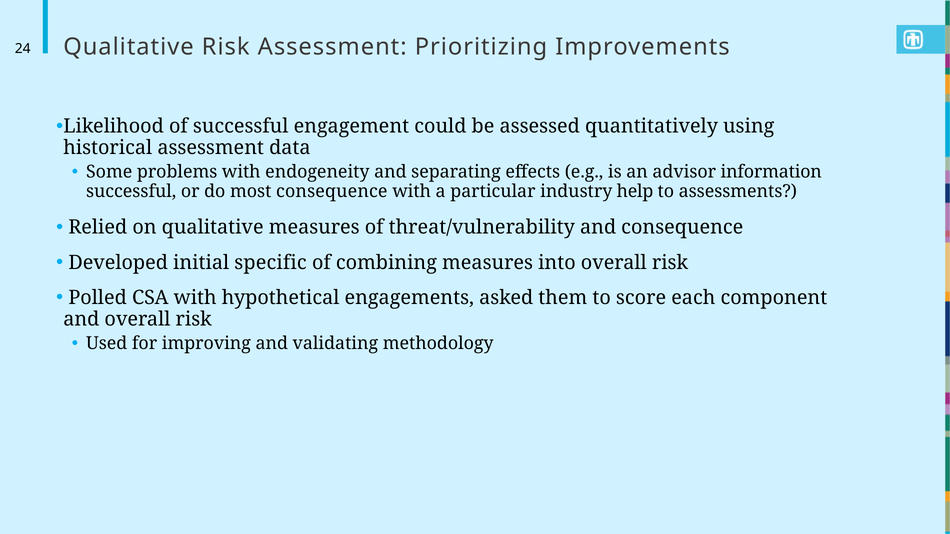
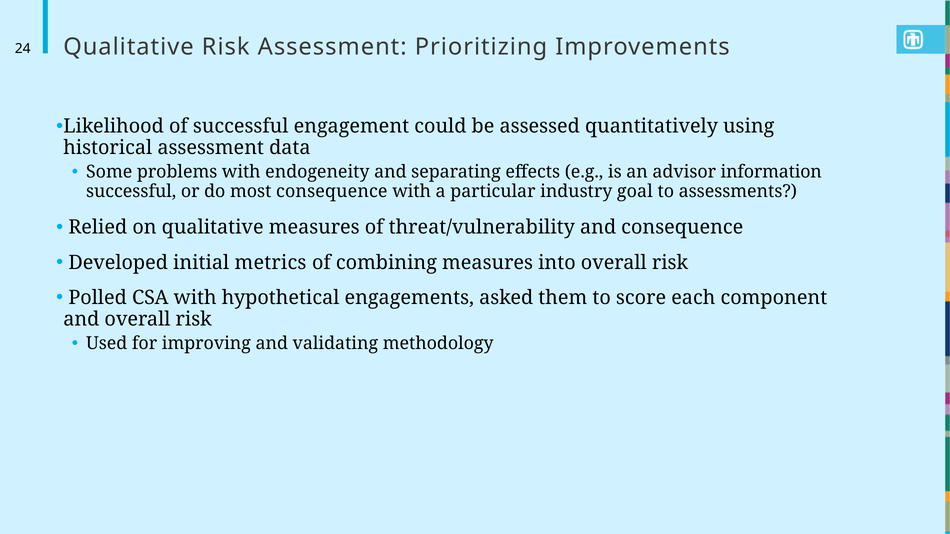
help: help -> goal (635, 191)
specific: specific -> metrics (271, 263)
